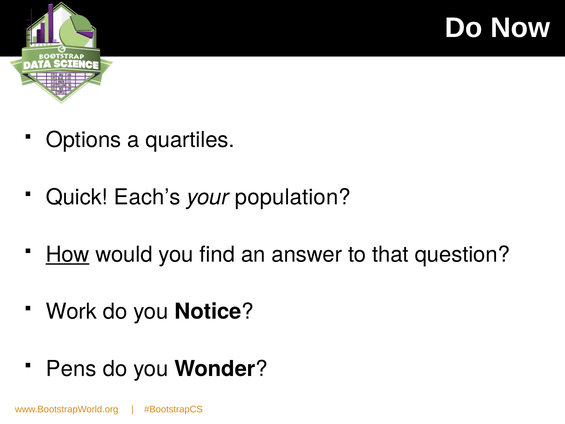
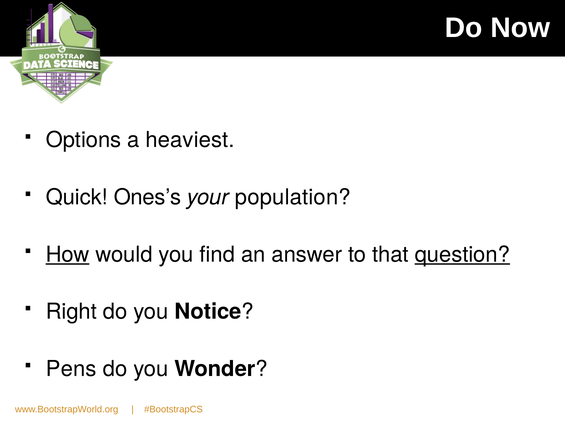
quartiles: quartiles -> heaviest (190, 140)
Each’s: Each’s -> Ones’s (147, 197)
question underline: none -> present (462, 254)
Work: Work -> Right (71, 311)
